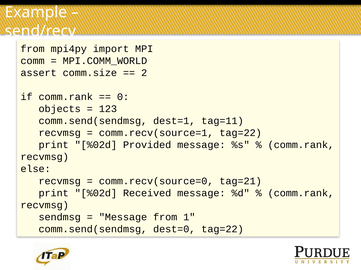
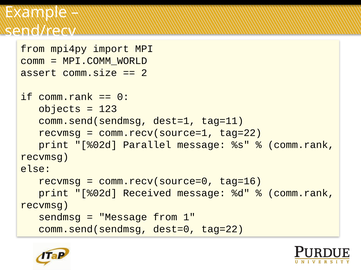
Provided: Provided -> Parallel (147, 145)
tag=21: tag=21 -> tag=16 (241, 181)
